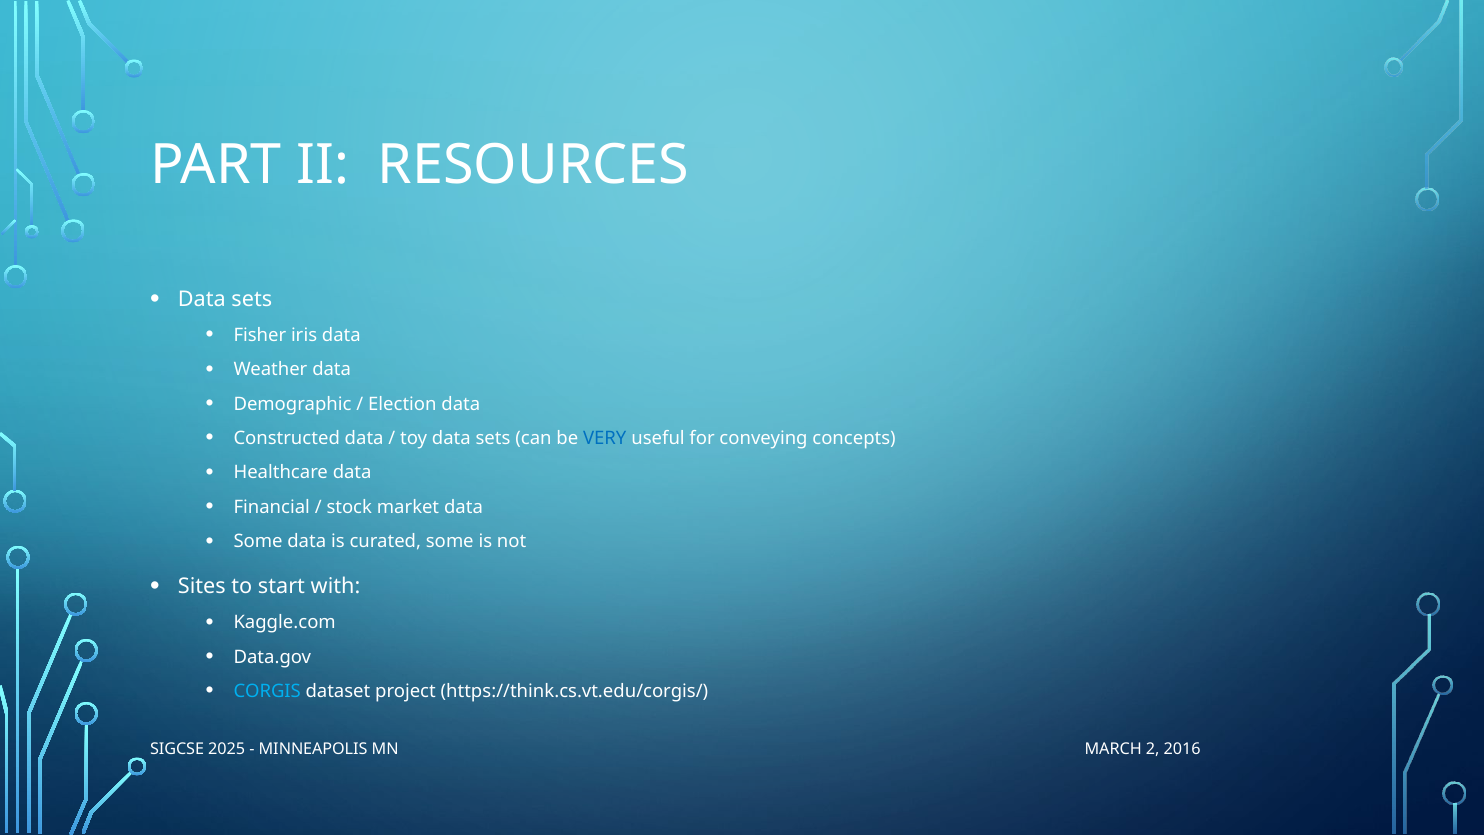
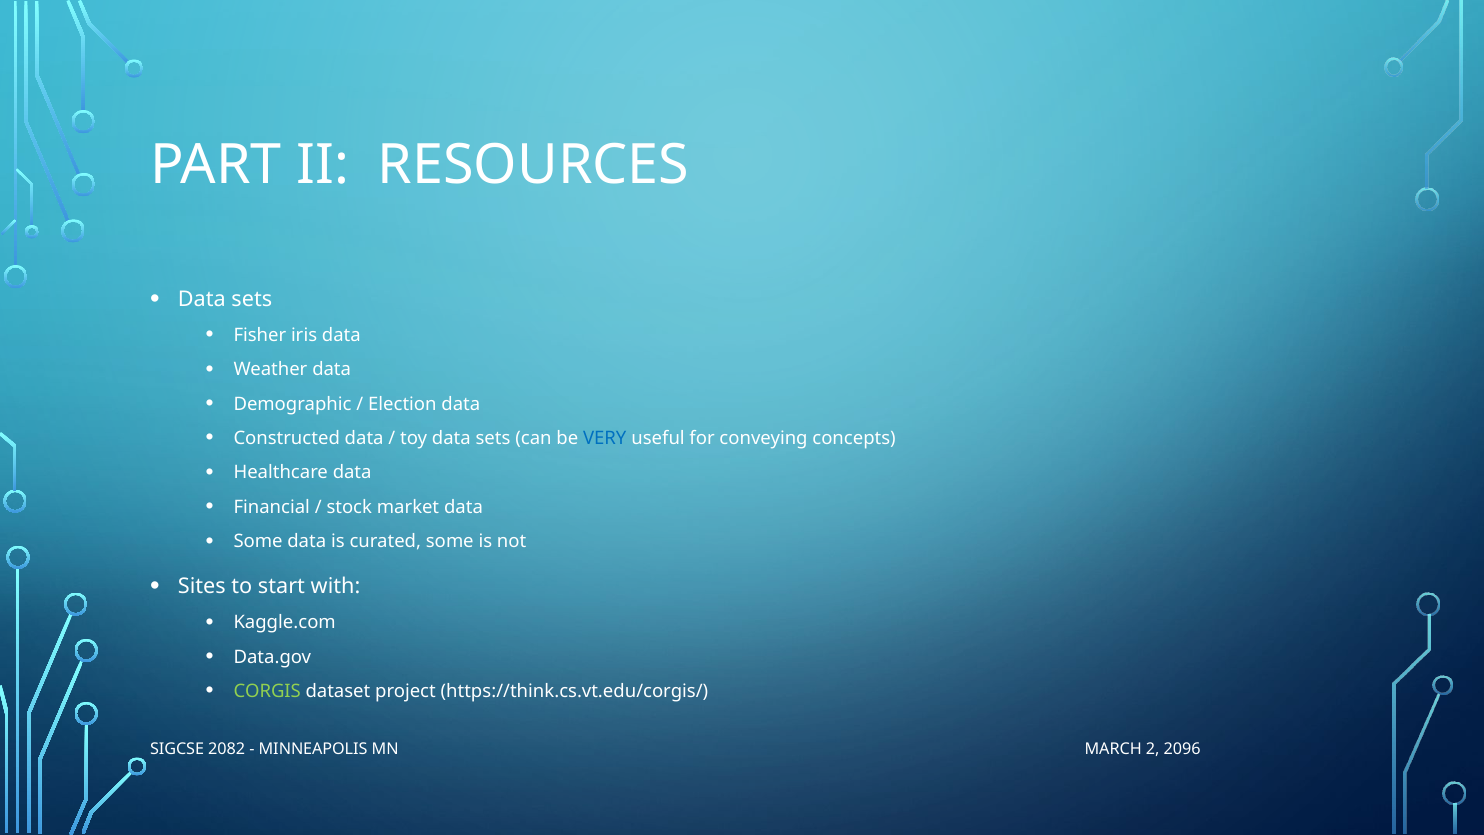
CORGIS colour: light blue -> light green (267, 691)
2025: 2025 -> 2082 (227, 749)
2016: 2016 -> 2096 (1182, 749)
